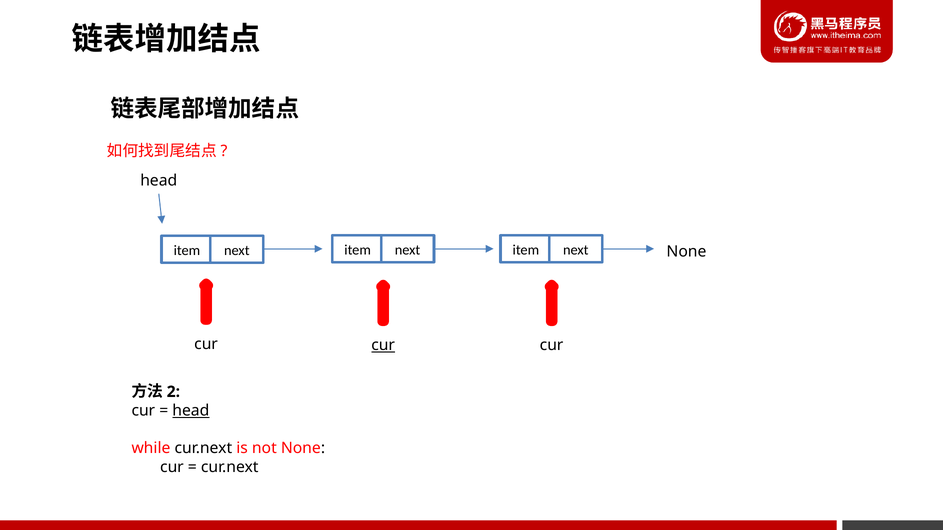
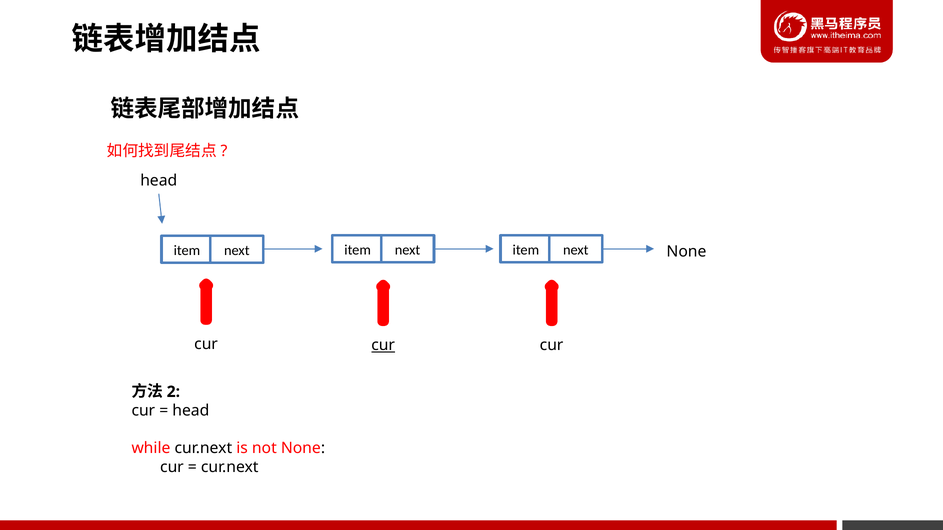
head underline: present -> none (191, 411)
